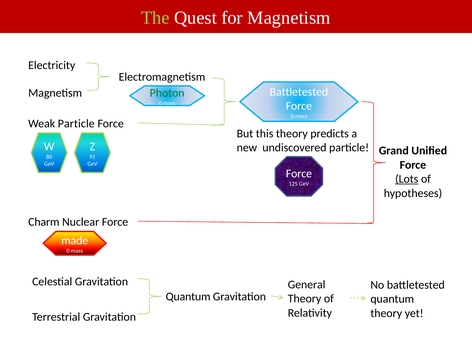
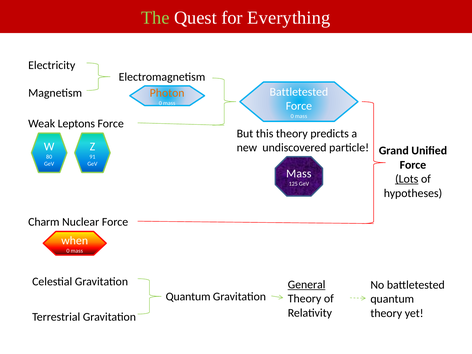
for Magnetism: Magnetism -> Everything (289, 18)
Photon colour: green -> orange (167, 93)
Weak Particle: Particle -> Leptons (76, 124)
Force: Force -> Mass (299, 174)
made: made -> when (75, 241)
General underline: none -> present (307, 284)
